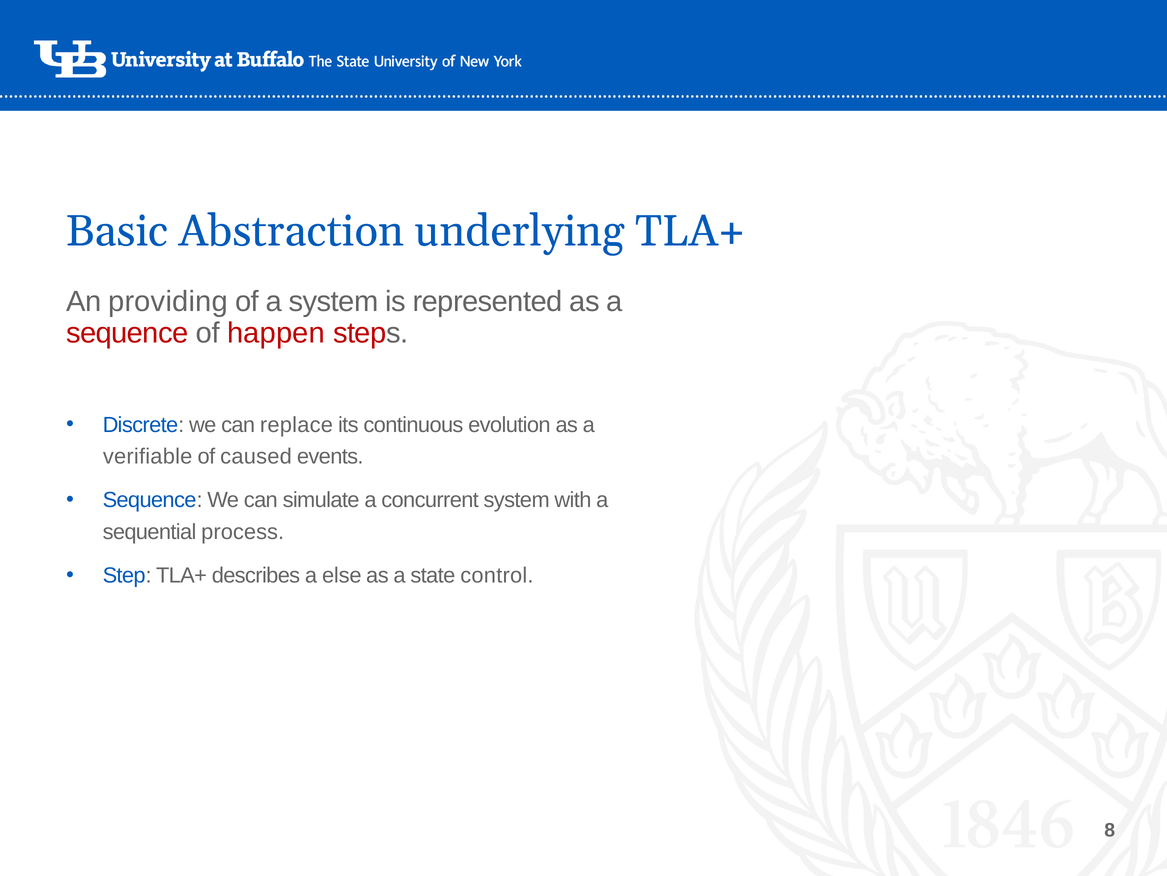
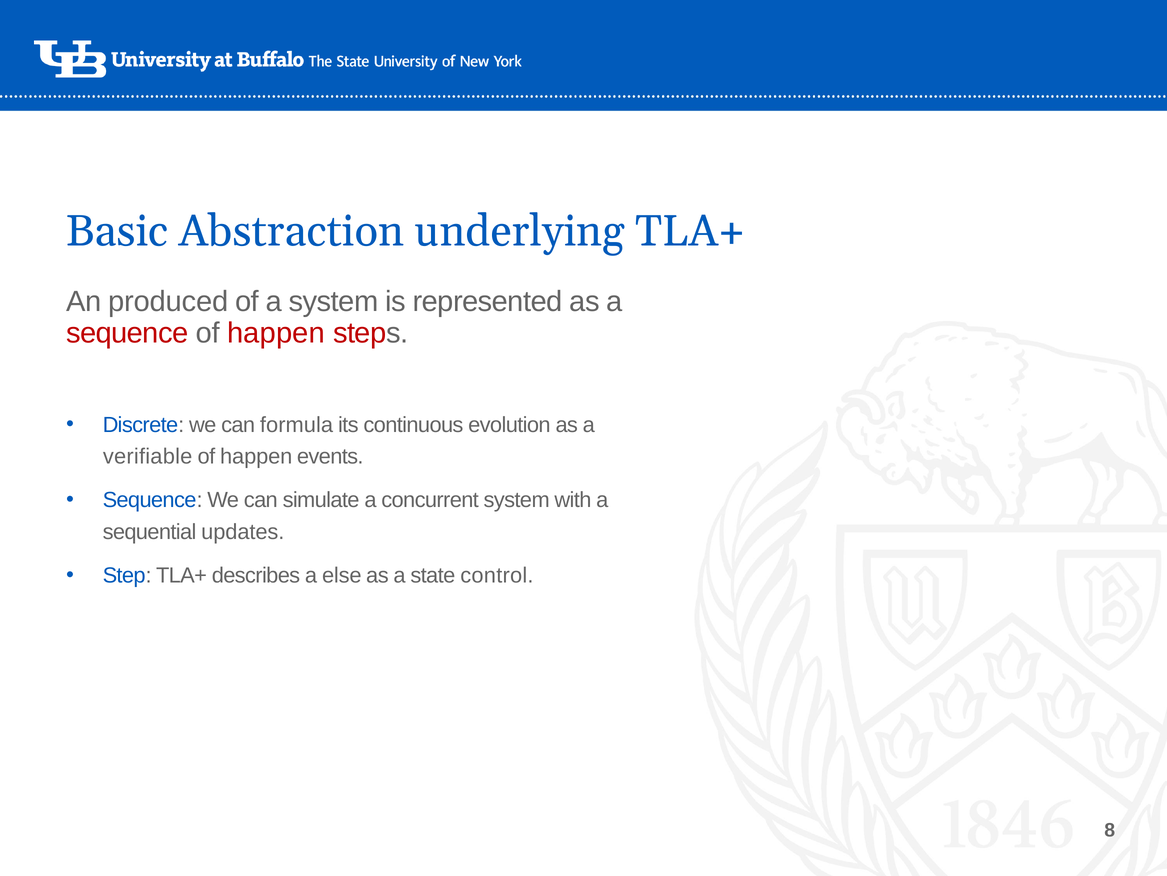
providing: providing -> produced (168, 301)
replace: replace -> formula (297, 424)
caused: caused -> happen (256, 456)
process: process -> updates (243, 531)
